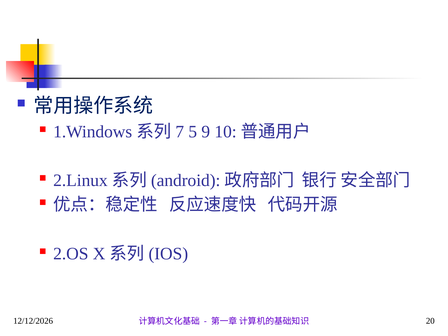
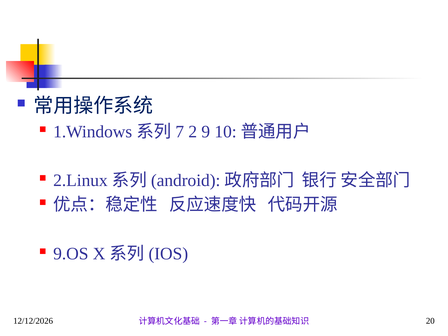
5: 5 -> 2 (193, 132)
2.OS: 2.OS -> 9.OS (71, 254)
